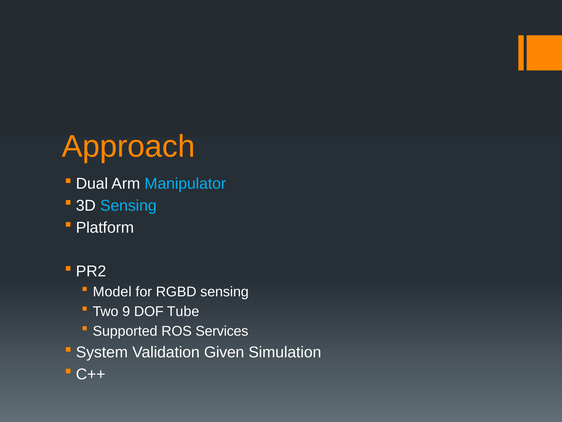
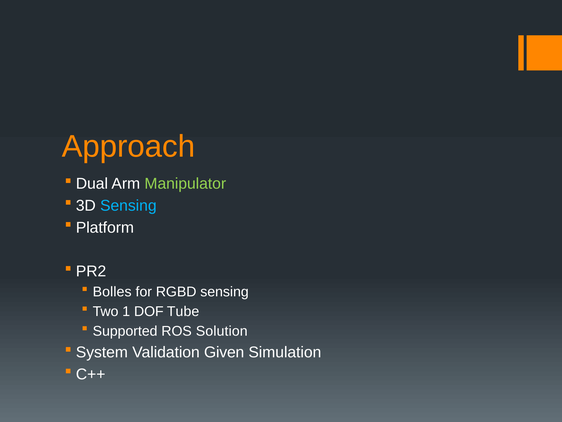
Manipulator colour: light blue -> light green (185, 184)
Model: Model -> Bolles (112, 292)
9: 9 -> 1 (126, 311)
Services: Services -> Solution (222, 331)
